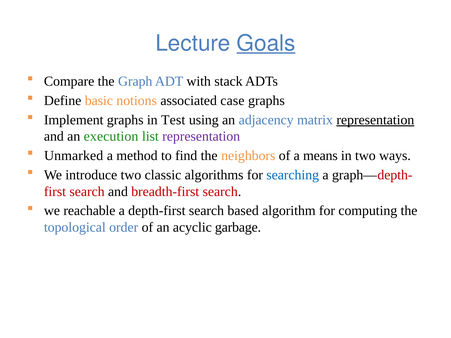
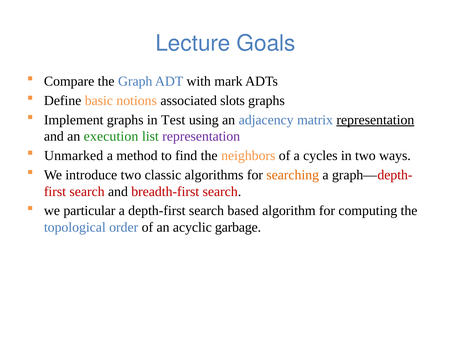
Goals underline: present -> none (266, 43)
stack: stack -> mark (228, 81)
case: case -> slots (233, 101)
means: means -> cycles (320, 156)
searching colour: blue -> orange (293, 175)
reachable: reachable -> particular (89, 211)
